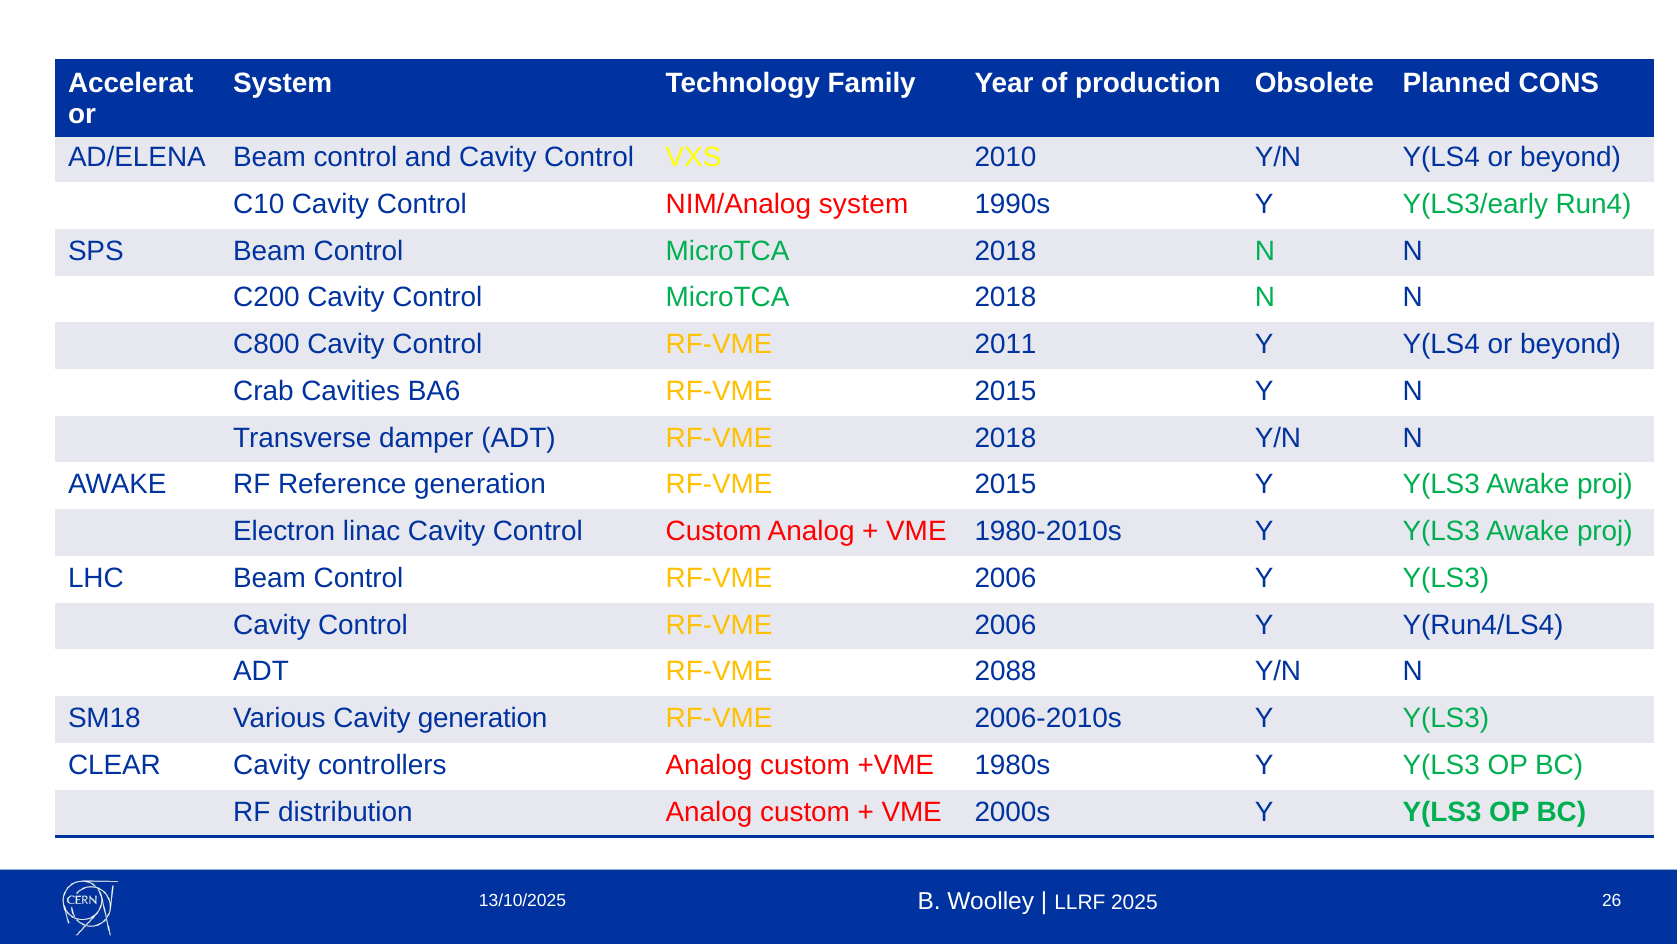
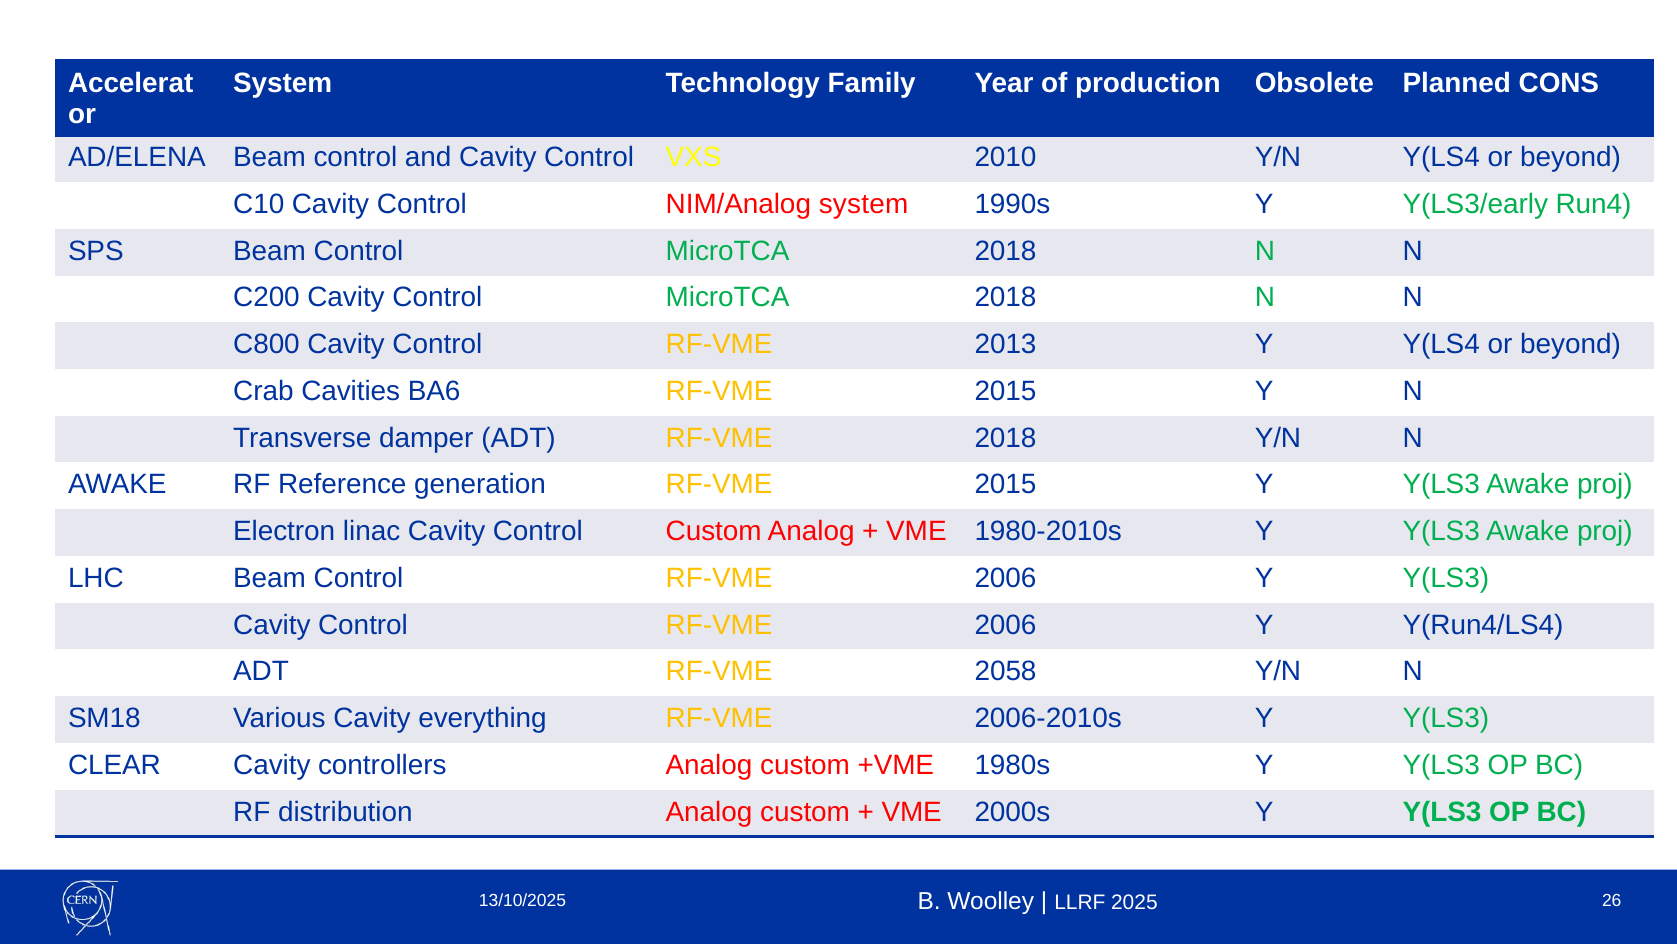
2011: 2011 -> 2013 (1006, 344)
2088: 2088 -> 2058 (1006, 671)
Cavity generation: generation -> everything (483, 718)
